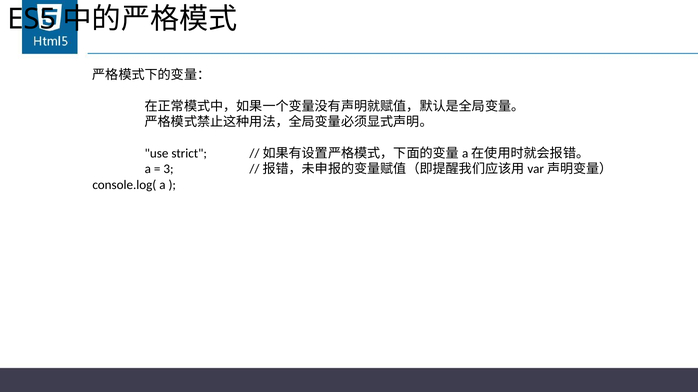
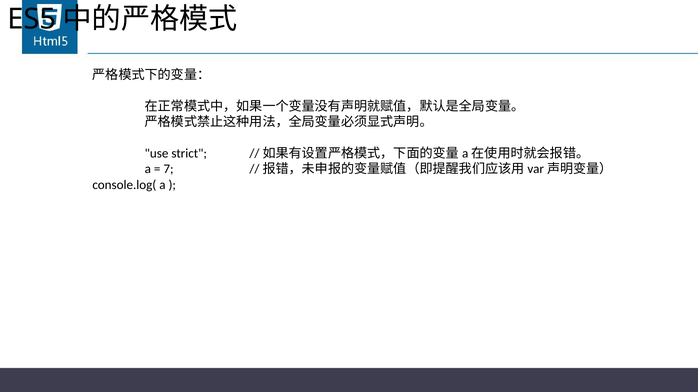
3: 3 -> 7 (168, 169)
